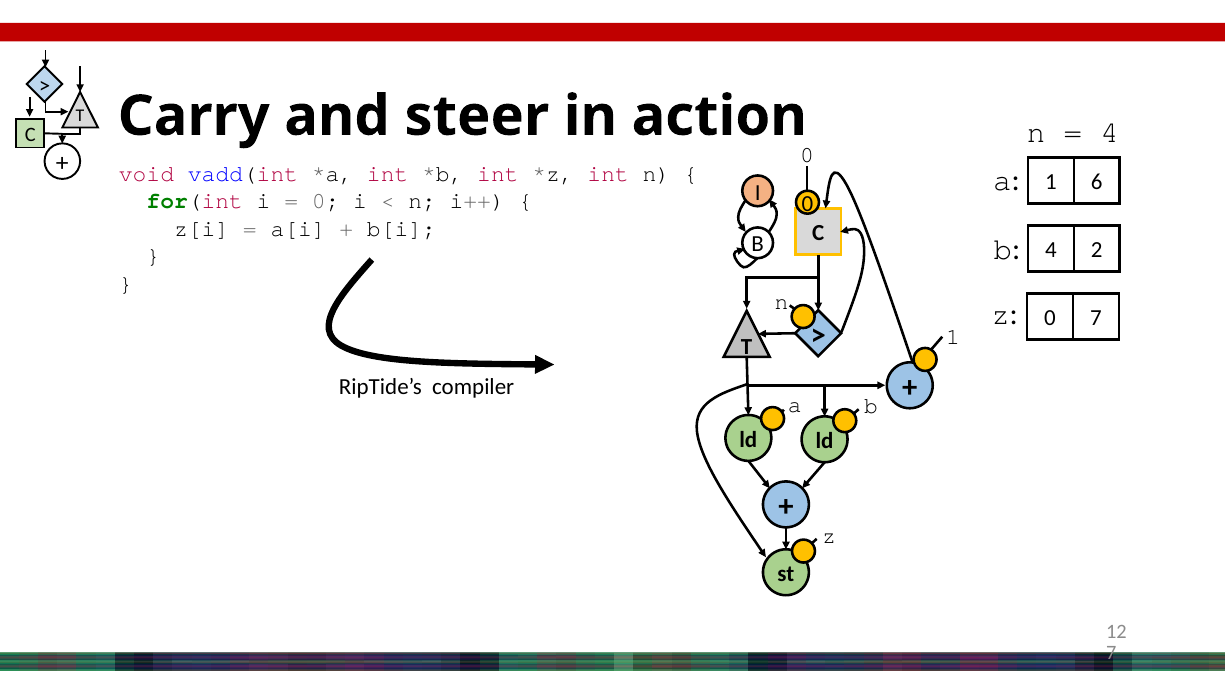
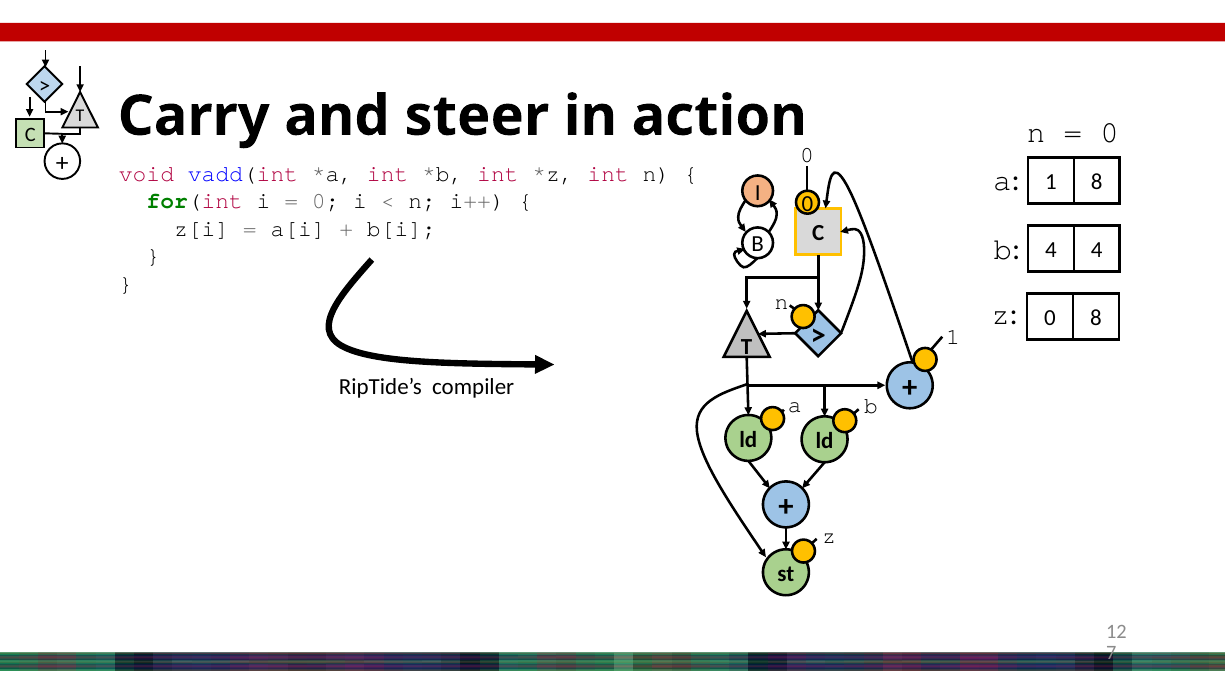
4: 4 -> 0 (1110, 133)
1 6: 6 -> 8 (1097, 182)
4 2: 2 -> 4 (1097, 250)
0 7: 7 -> 8 (1096, 318)
